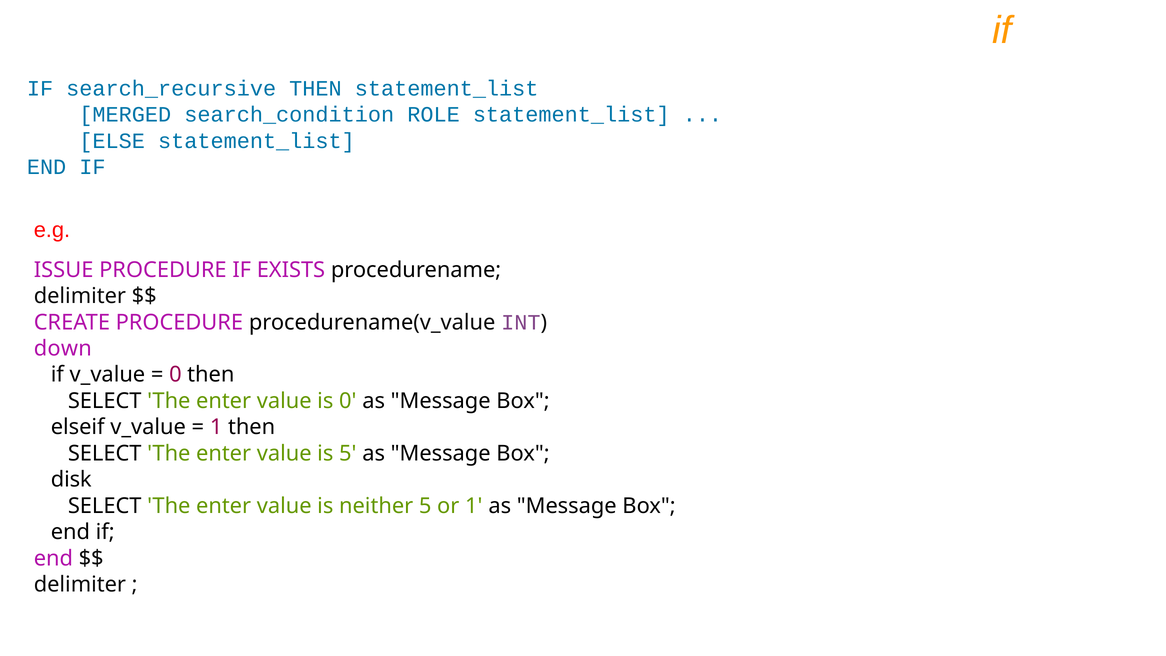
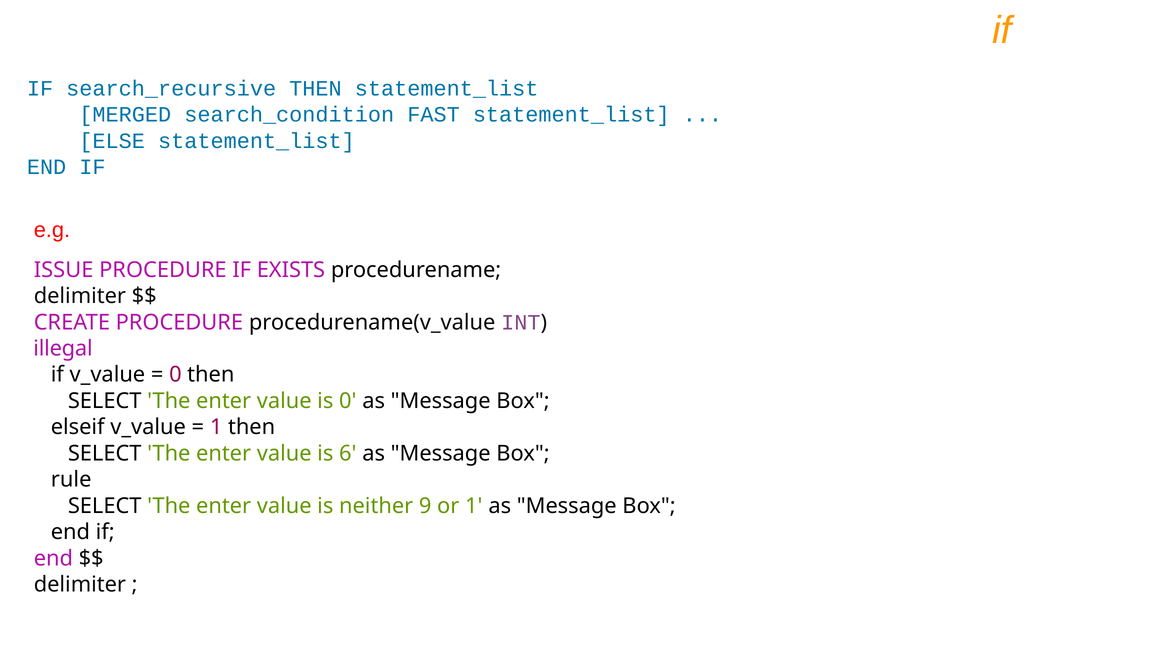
ROLE: ROLE -> FAST (434, 115)
down: down -> illegal (63, 348)
is 5: 5 -> 6 (348, 453)
disk: disk -> rule (71, 480)
neither 5: 5 -> 9 (425, 506)
